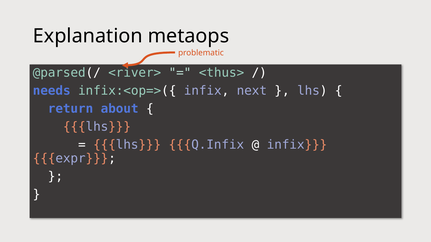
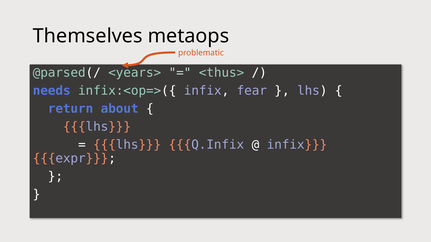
Explanation: Explanation -> Themselves (88, 36)
<river>: <river> -> <years> (135, 73)
next: next -> fear (252, 91)
